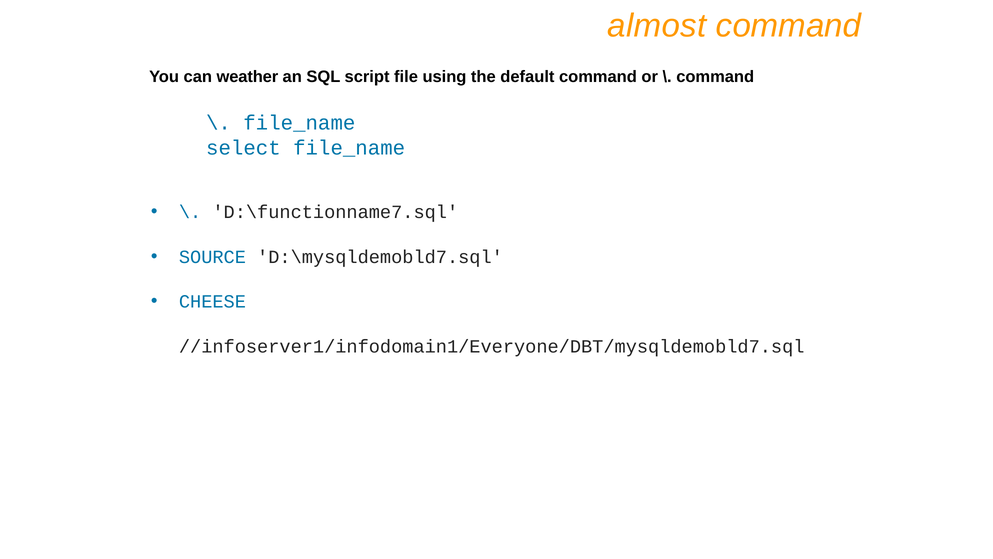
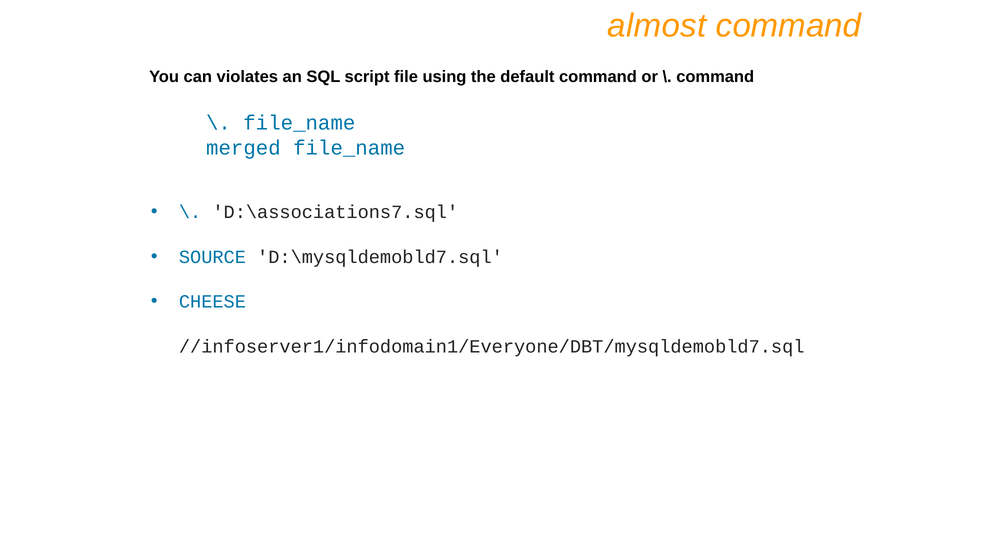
weather: weather -> violates (247, 77)
select: select -> merged (243, 148)
D:\functionname7.sql: D:\functionname7.sql -> D:\associations7.sql (335, 212)
